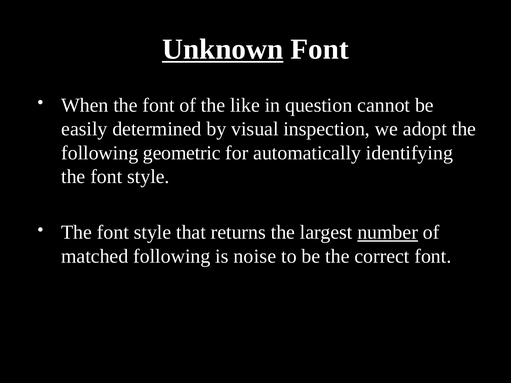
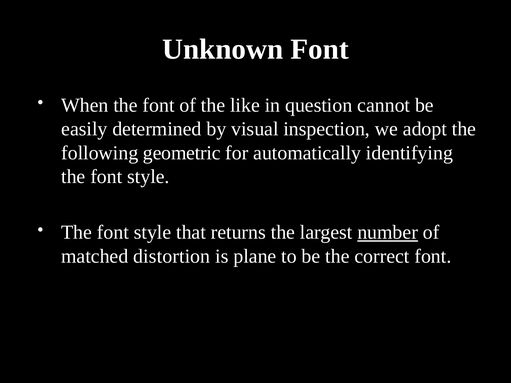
Unknown underline: present -> none (223, 49)
matched following: following -> distortion (172, 256)
noise: noise -> plane (255, 256)
